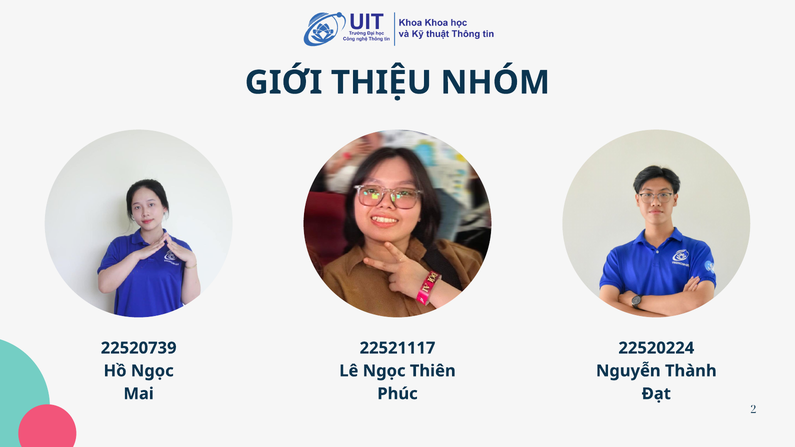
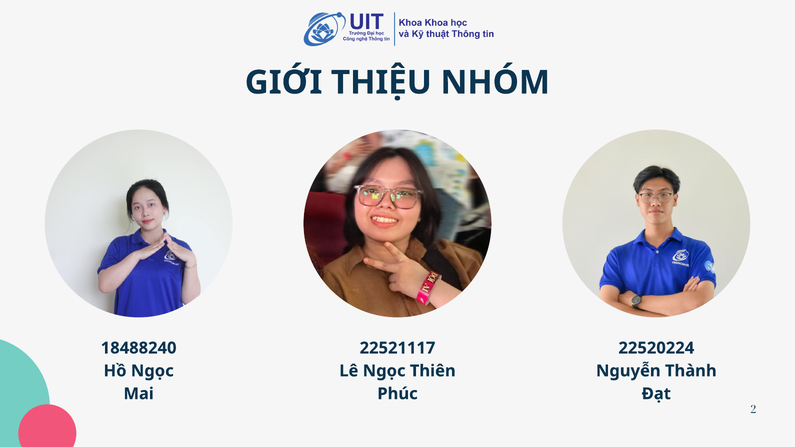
22520739: 22520739 -> 18488240 (139, 348)
